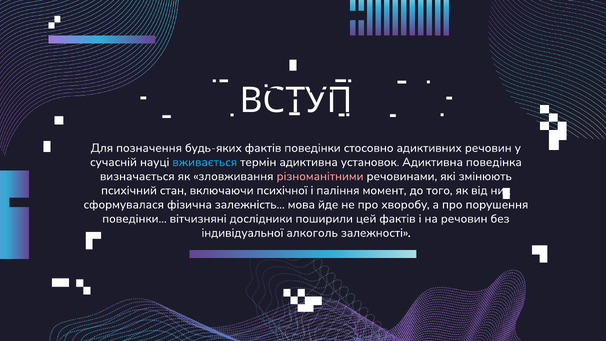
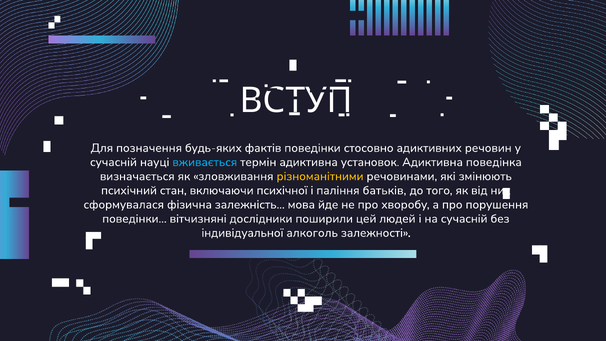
різноманітними colour: pink -> yellow (320, 176)
момент: момент -> батьків (385, 190)
цей фактів: фактів -> людей (397, 219)
на речовин: речовин -> сучасній (464, 219)
